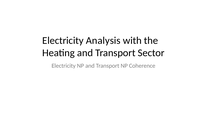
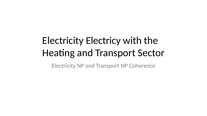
Analysis: Analysis -> Electricy (103, 41)
